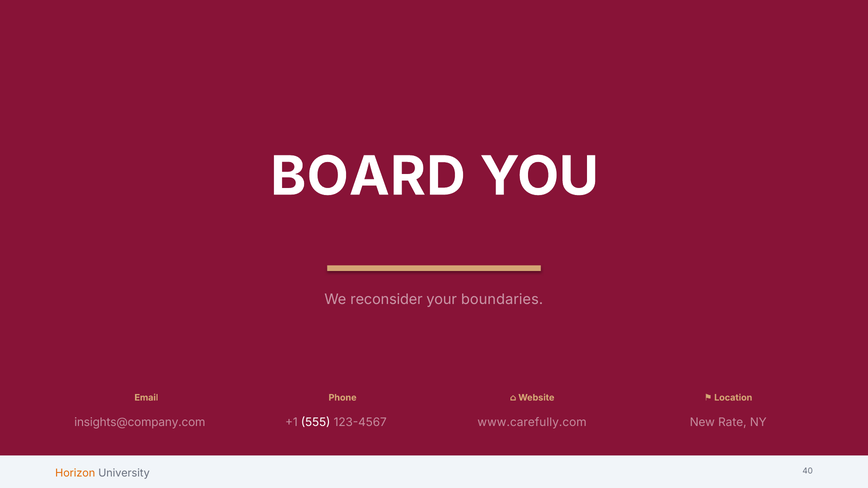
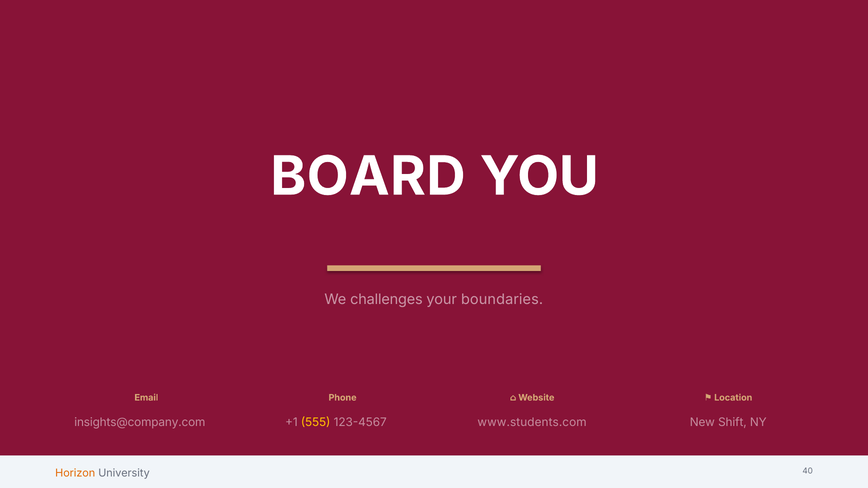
reconsider: reconsider -> challenges (386, 300)
555 colour: white -> yellow (316, 422)
www.carefully.com: www.carefully.com -> www.students.com (532, 422)
Rate: Rate -> Shift (732, 422)
